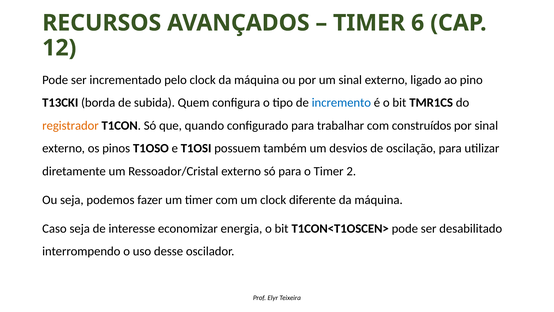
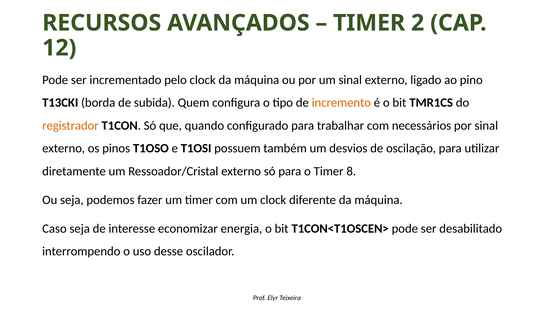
6: 6 -> 2 (418, 23)
incremento colour: blue -> orange (341, 103)
construídos: construídos -> necessários (422, 125)
2: 2 -> 8 (351, 171)
